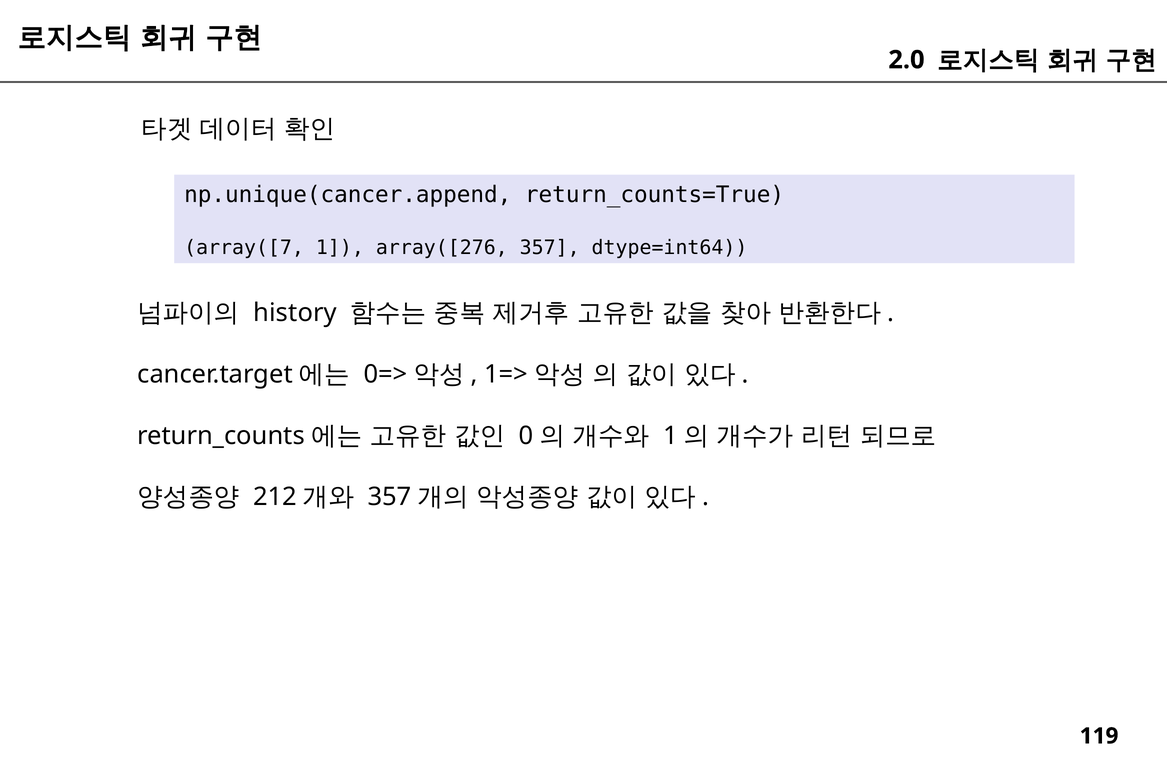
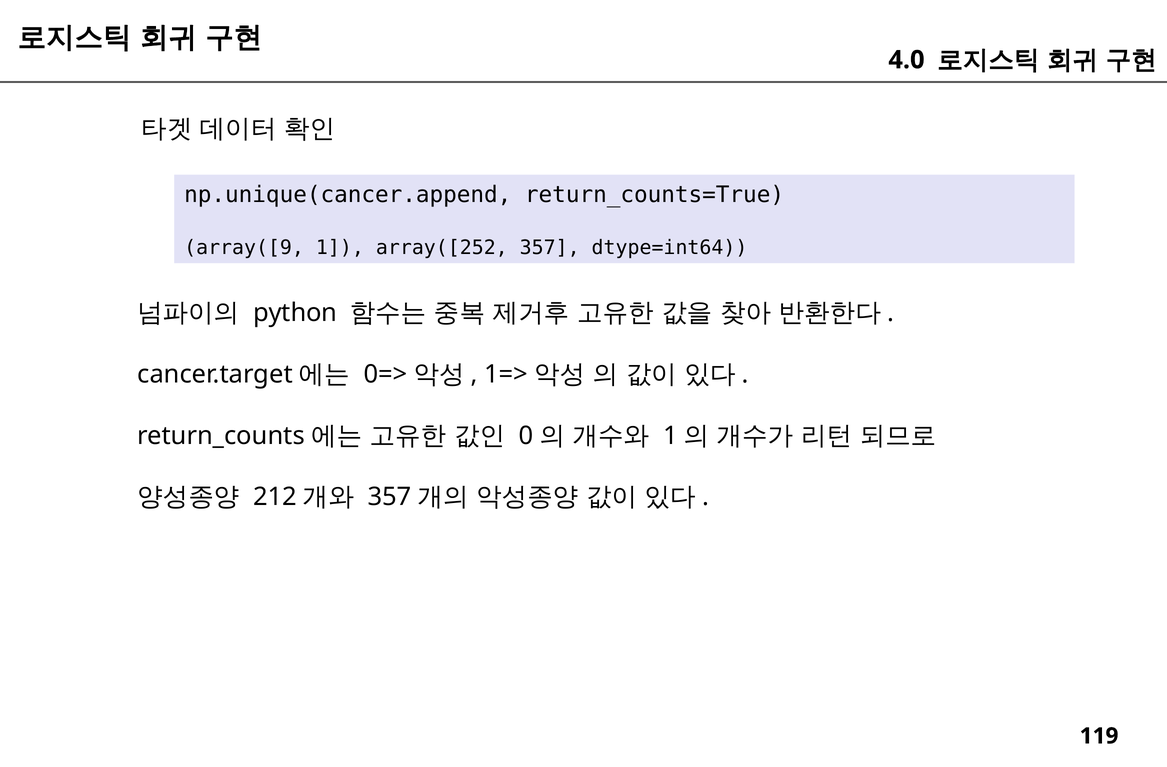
2.0: 2.0 -> 4.0 (906, 60)
array([7: array([7 -> array([9 (244, 247)
array([276: array([276 -> array([252 (442, 247)
history: history -> python (295, 313)
